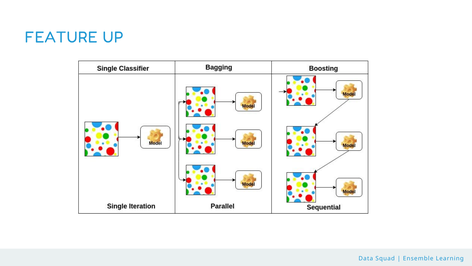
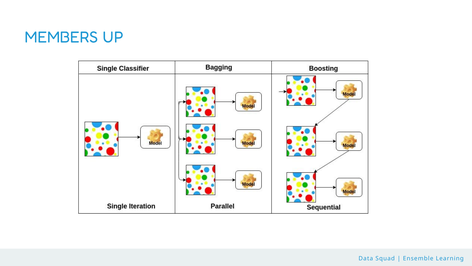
FEATURE: FEATURE -> MEMBERS (61, 37)
